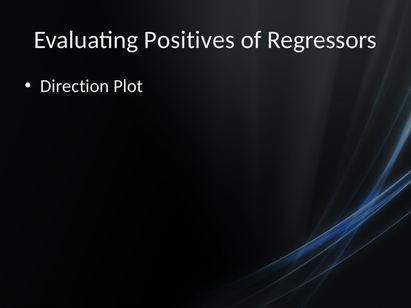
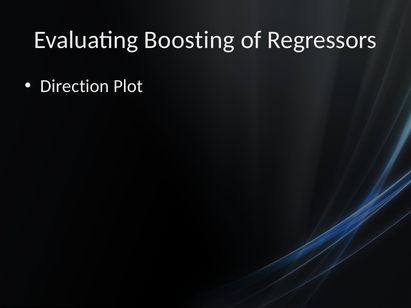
Positives: Positives -> Boosting (189, 40)
